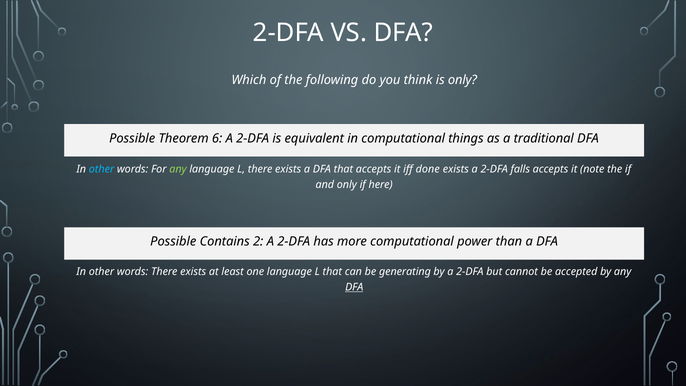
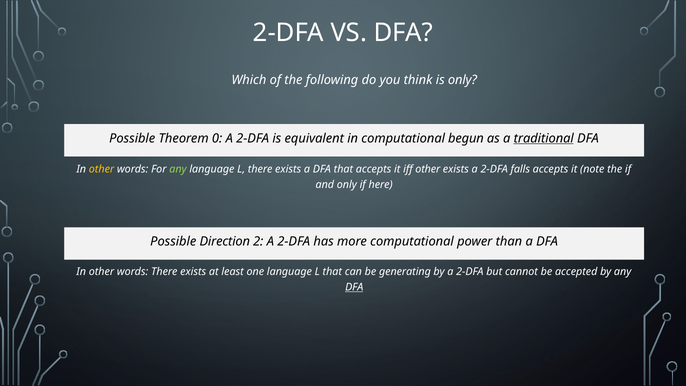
6: 6 -> 0 (217, 138)
things: things -> begun (466, 138)
traditional underline: none -> present (544, 138)
other colour: light blue -> yellow (102, 169)
iff done: done -> other (428, 169)
Contains: Contains -> Direction (225, 241)
